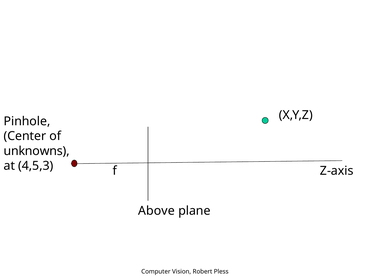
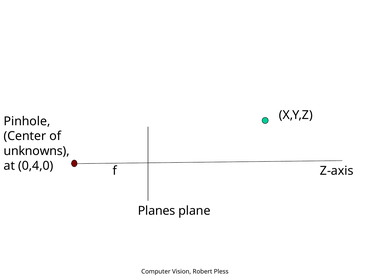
4,5,3: 4,5,3 -> 0,4,0 (36, 165)
Above: Above -> Planes (157, 210)
